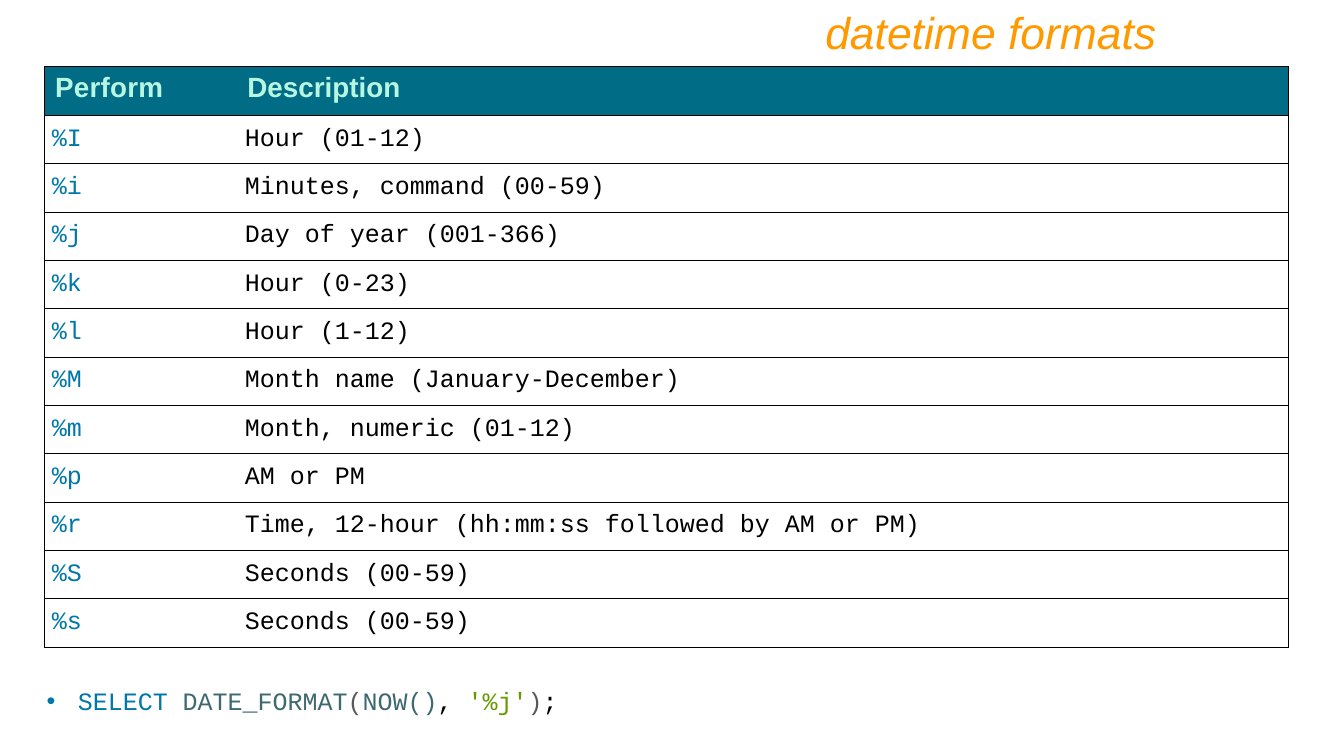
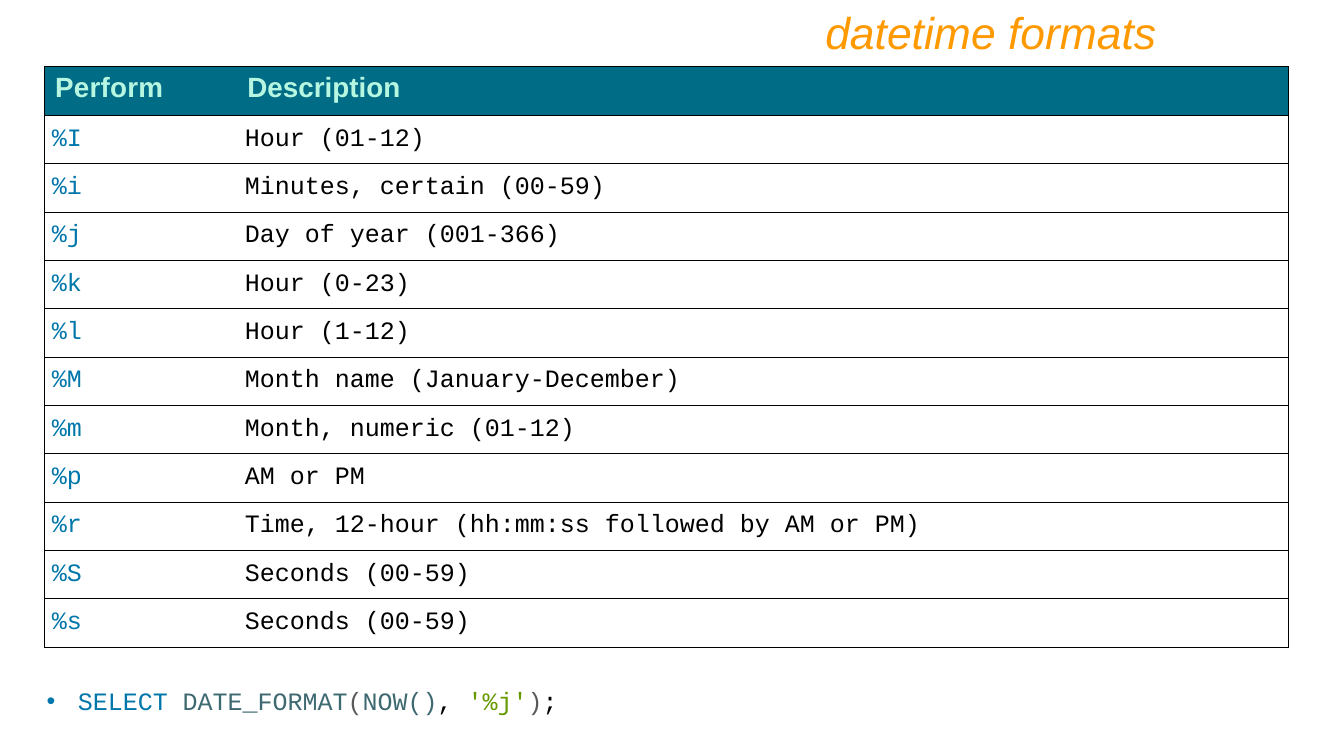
command: command -> certain (432, 186)
